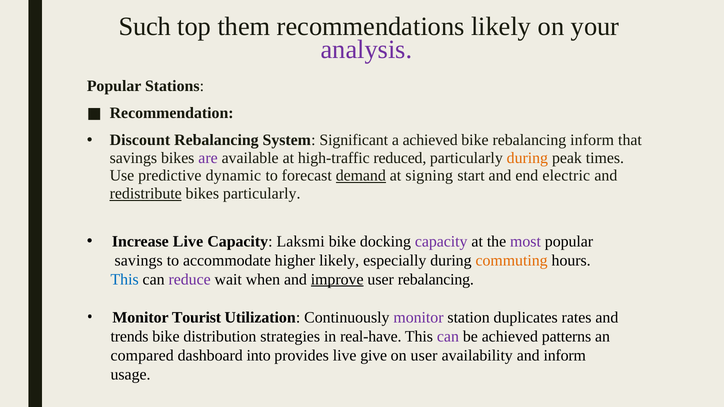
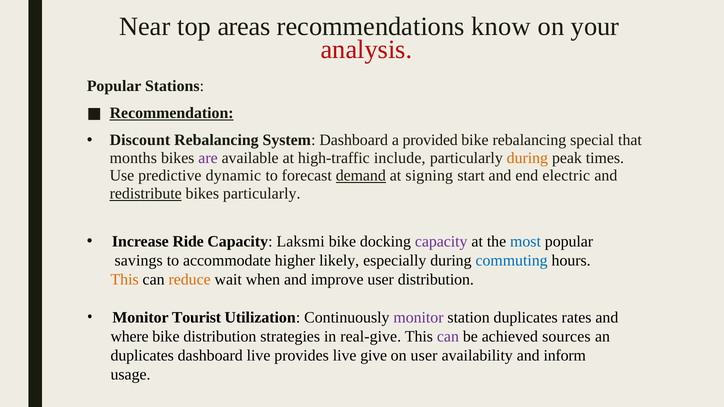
Such: Such -> Near (145, 27)
them: them -> areas (244, 27)
recommendations likely: likely -> know (501, 27)
analysis colour: purple -> red (366, 49)
Recommendation underline: none -> present (172, 113)
System Significant: Significant -> Dashboard (354, 140)
a achieved: achieved -> provided (430, 140)
rebalancing inform: inform -> special (592, 140)
savings: savings -> months (133, 158)
reduced: reduced -> include (400, 158)
Increase Live: Live -> Ride (188, 241)
most colour: purple -> blue (526, 241)
commuting colour: orange -> blue (512, 260)
This colour: blue -> orange (125, 280)
reduce colour: purple -> orange (190, 280)
improve underline: present -> none (337, 280)
user rebalancing: rebalancing -> distribution (436, 280)
trends: trends -> where (130, 337)
real-have: real-have -> real-give (371, 337)
patterns: patterns -> sources (566, 337)
compared: compared -> duplicates (142, 356)
dashboard into: into -> live (259, 356)
